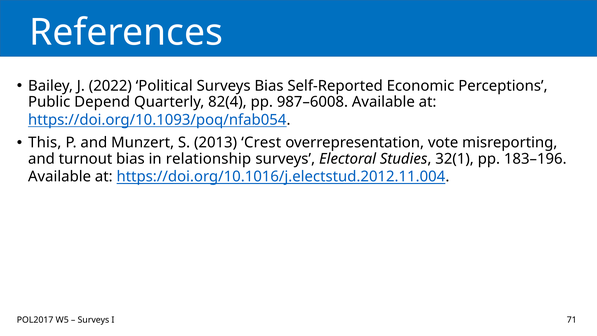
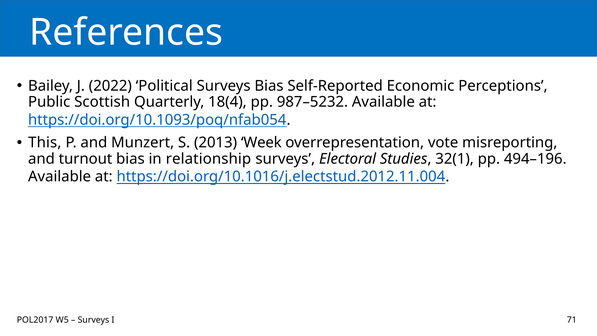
Depend: Depend -> Scottish (102, 102)
82(4: 82(4 -> 18(4 (227, 102)
987–6008: 987–6008 -> 987–5232 (312, 102)
Crest: Crest -> Week (261, 143)
183–196: 183–196 -> 494–196 (535, 159)
